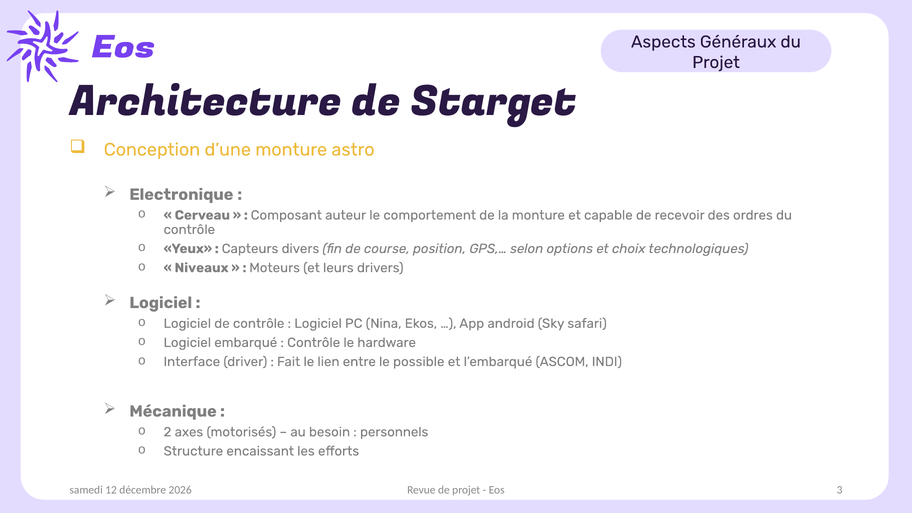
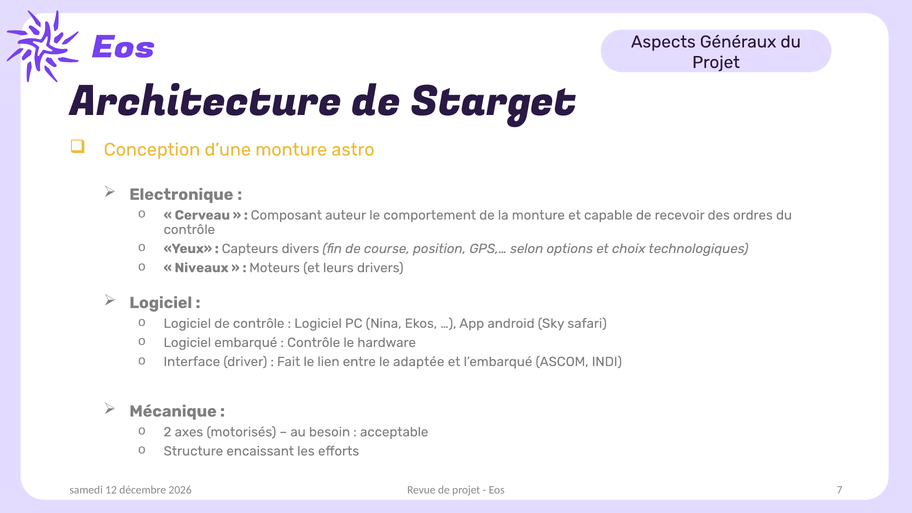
possible: possible -> adaptée (419, 362)
personnels: personnels -> acceptable (394, 432)
3: 3 -> 7 (840, 490)
